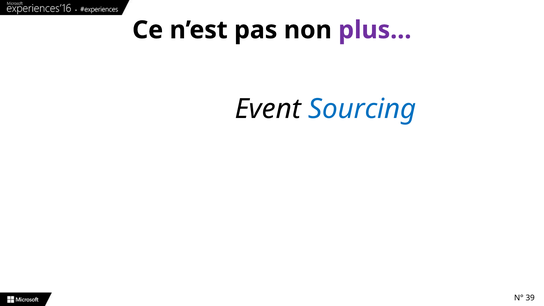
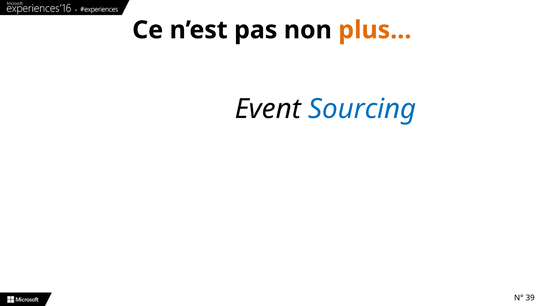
plus… colour: purple -> orange (375, 30)
